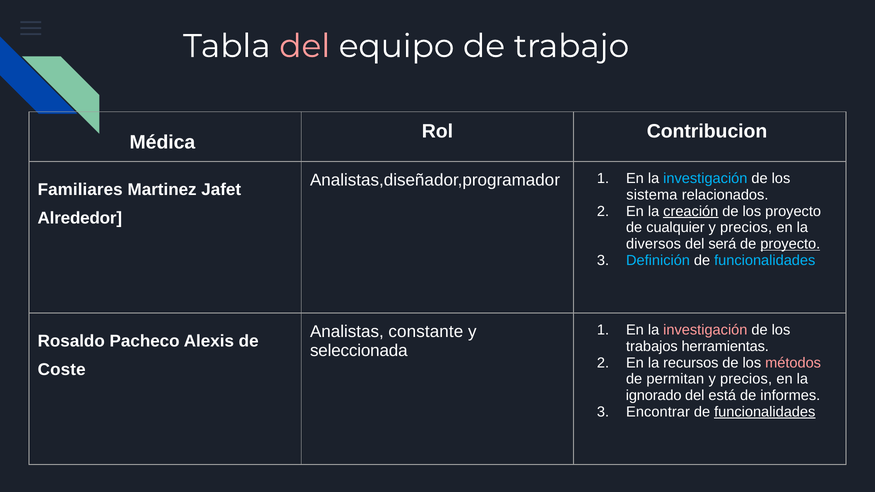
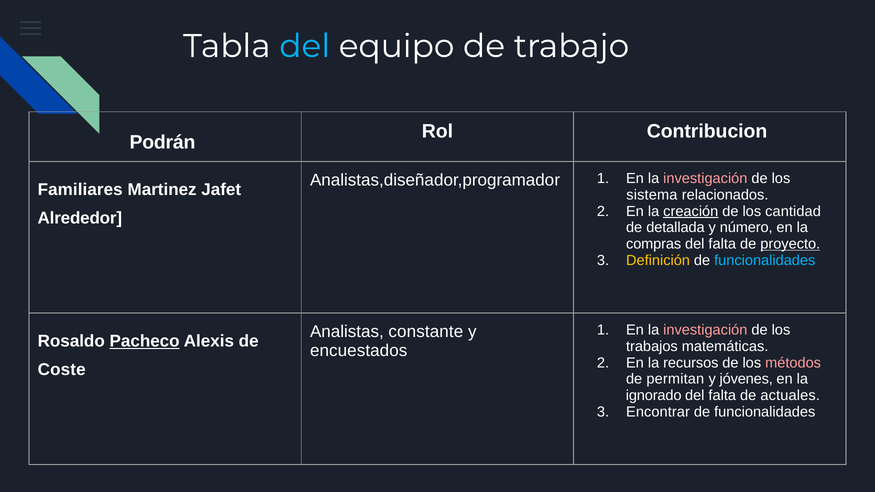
del colour: pink -> light blue (305, 46)
Médica: Médica -> Podrán (162, 142)
investigación colour: light blue -> pink (705, 179)
los proyecto: proyecto -> cantidad (793, 211)
cualquier: cualquier -> detallada (675, 228)
precios: precios -> número (746, 228)
diversos: diversos -> compras (654, 244)
será: será -> falta (722, 244)
Definición colour: light blue -> yellow (658, 260)
Pacheco underline: none -> present (145, 341)
herramientas: herramientas -> matemáticas (725, 347)
seleccionada: seleccionada -> encuestados (359, 351)
precios: precios -> jóvenes (746, 379)
está: está -> falta (722, 396)
informes: informes -> actuales (790, 396)
funcionalidades underline: present -> none (765, 412)
